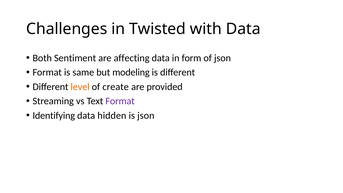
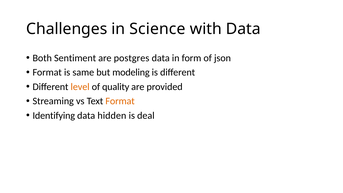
Twisted: Twisted -> Science (157, 29)
affecting: affecting -> postgres (132, 58)
create: create -> quality (116, 87)
Format colour: purple -> orange (120, 101)
is json: json -> deal (146, 116)
